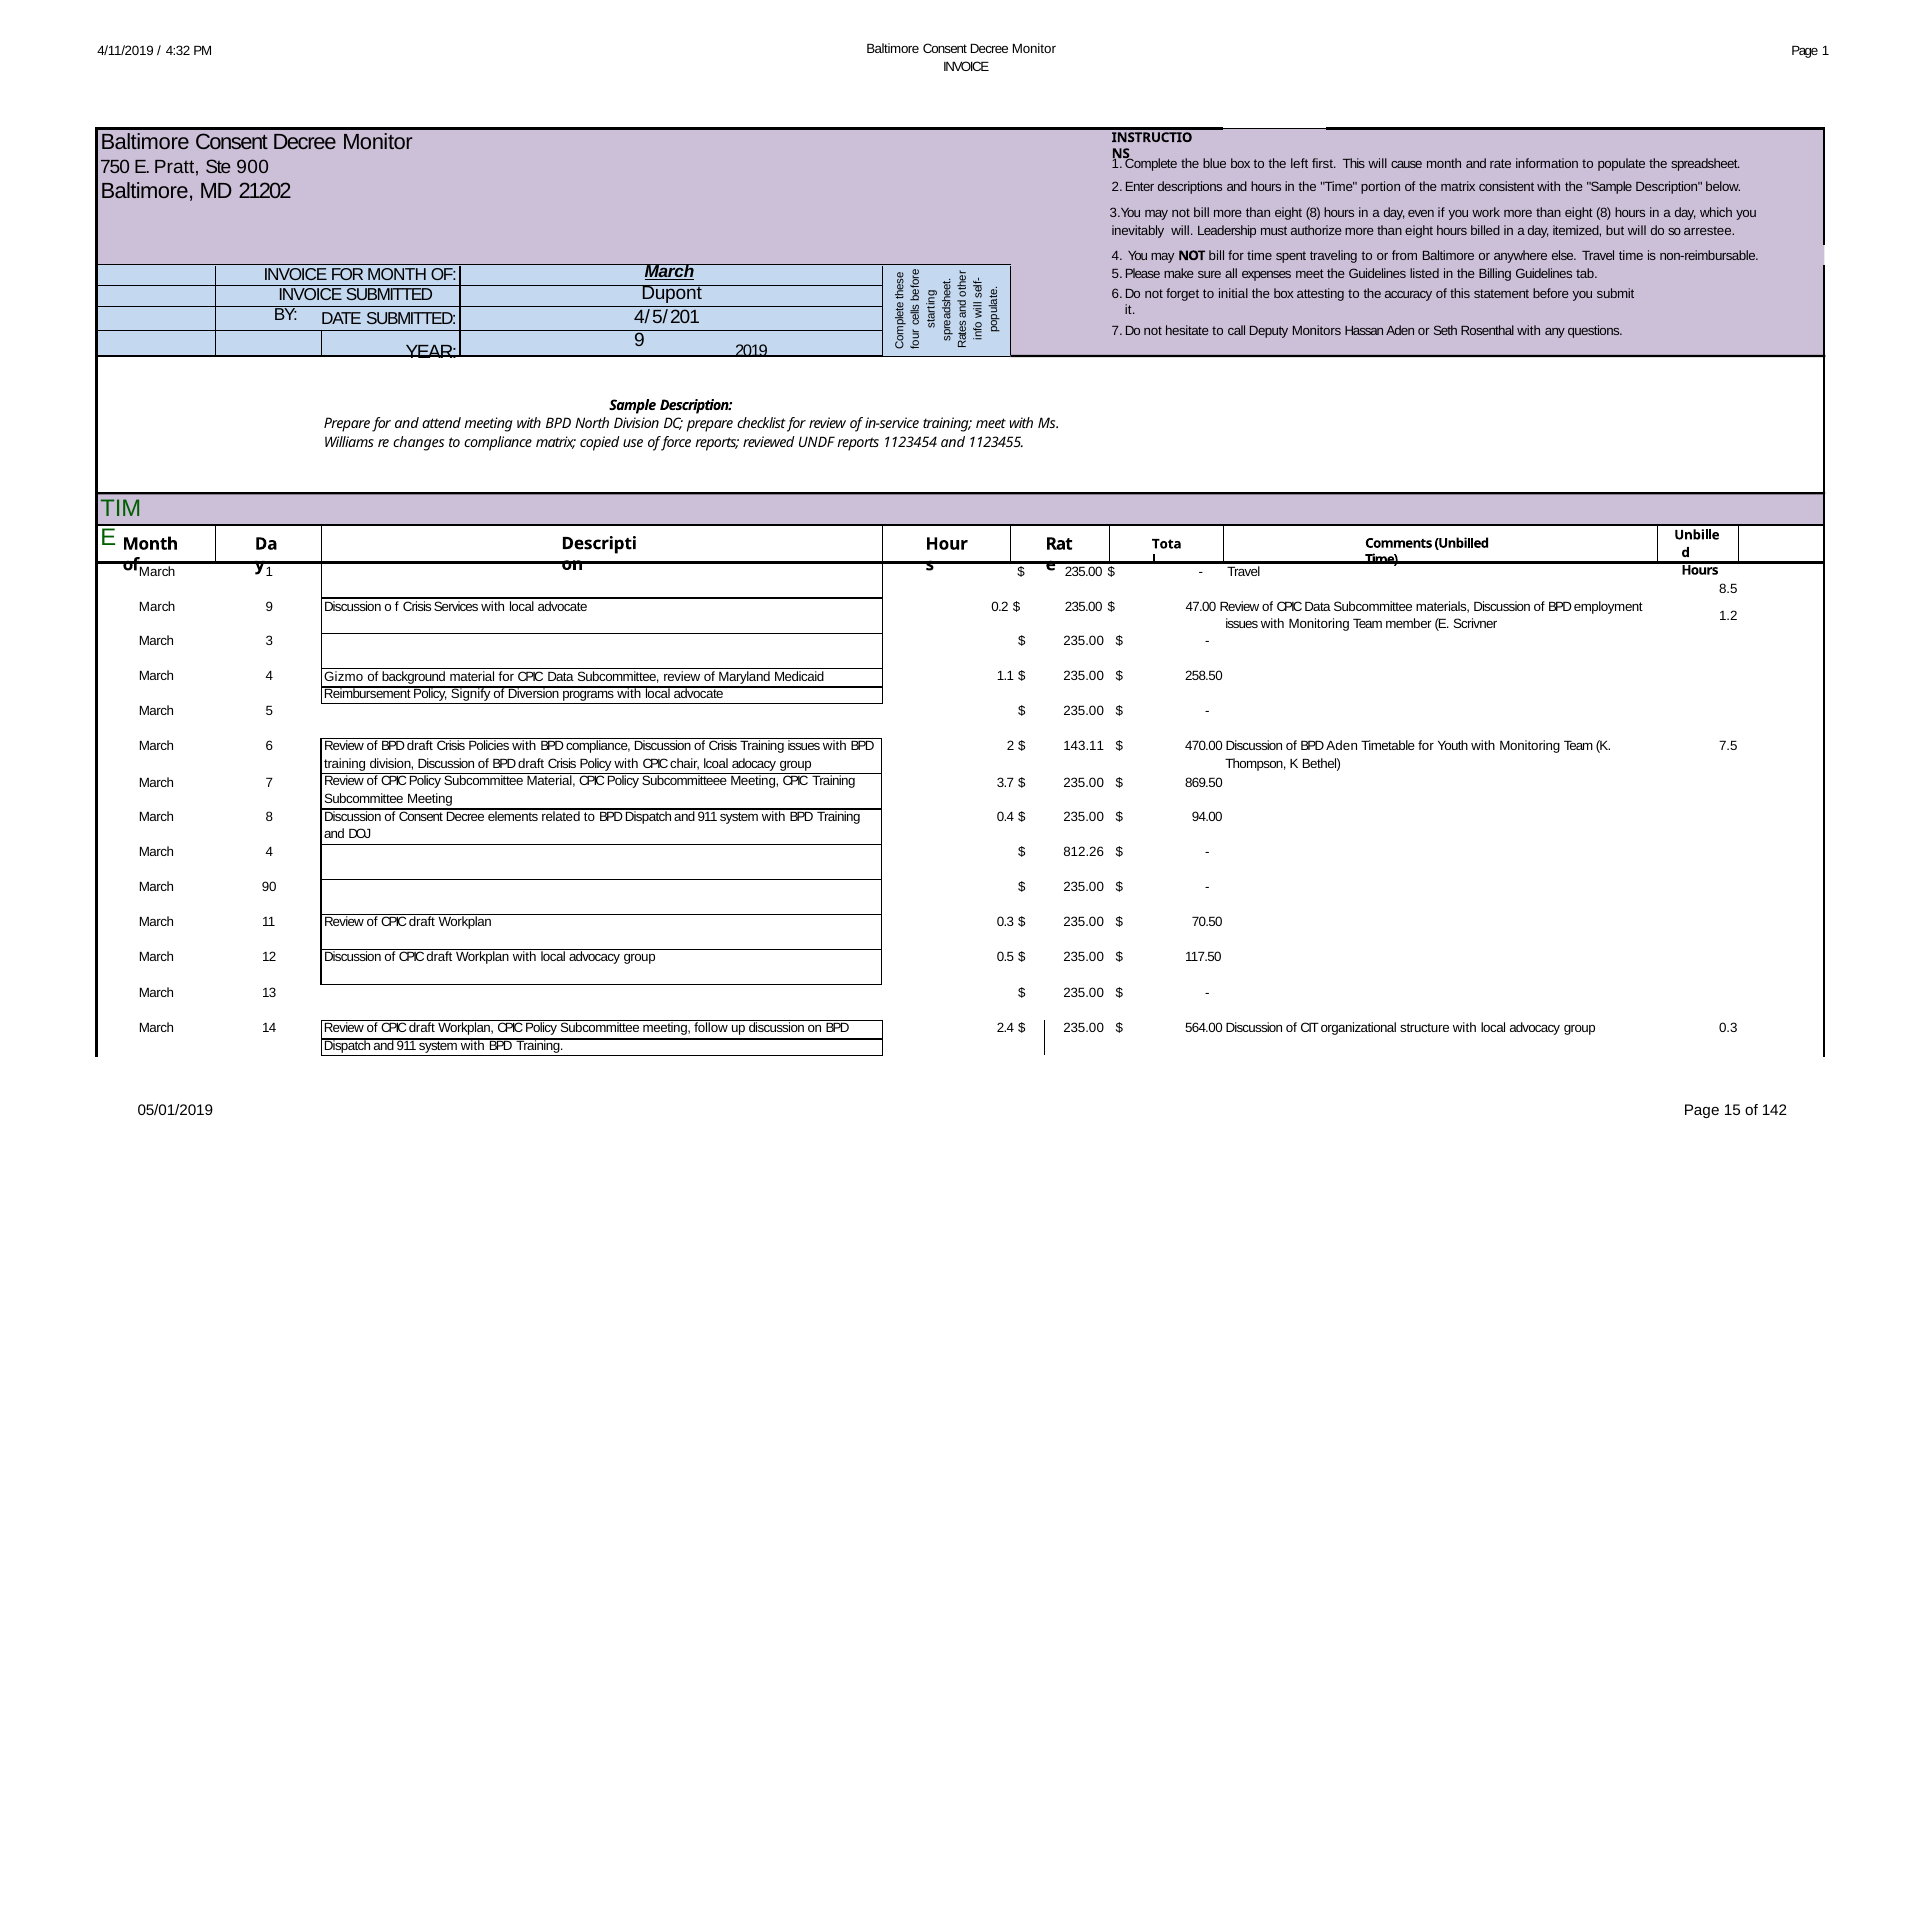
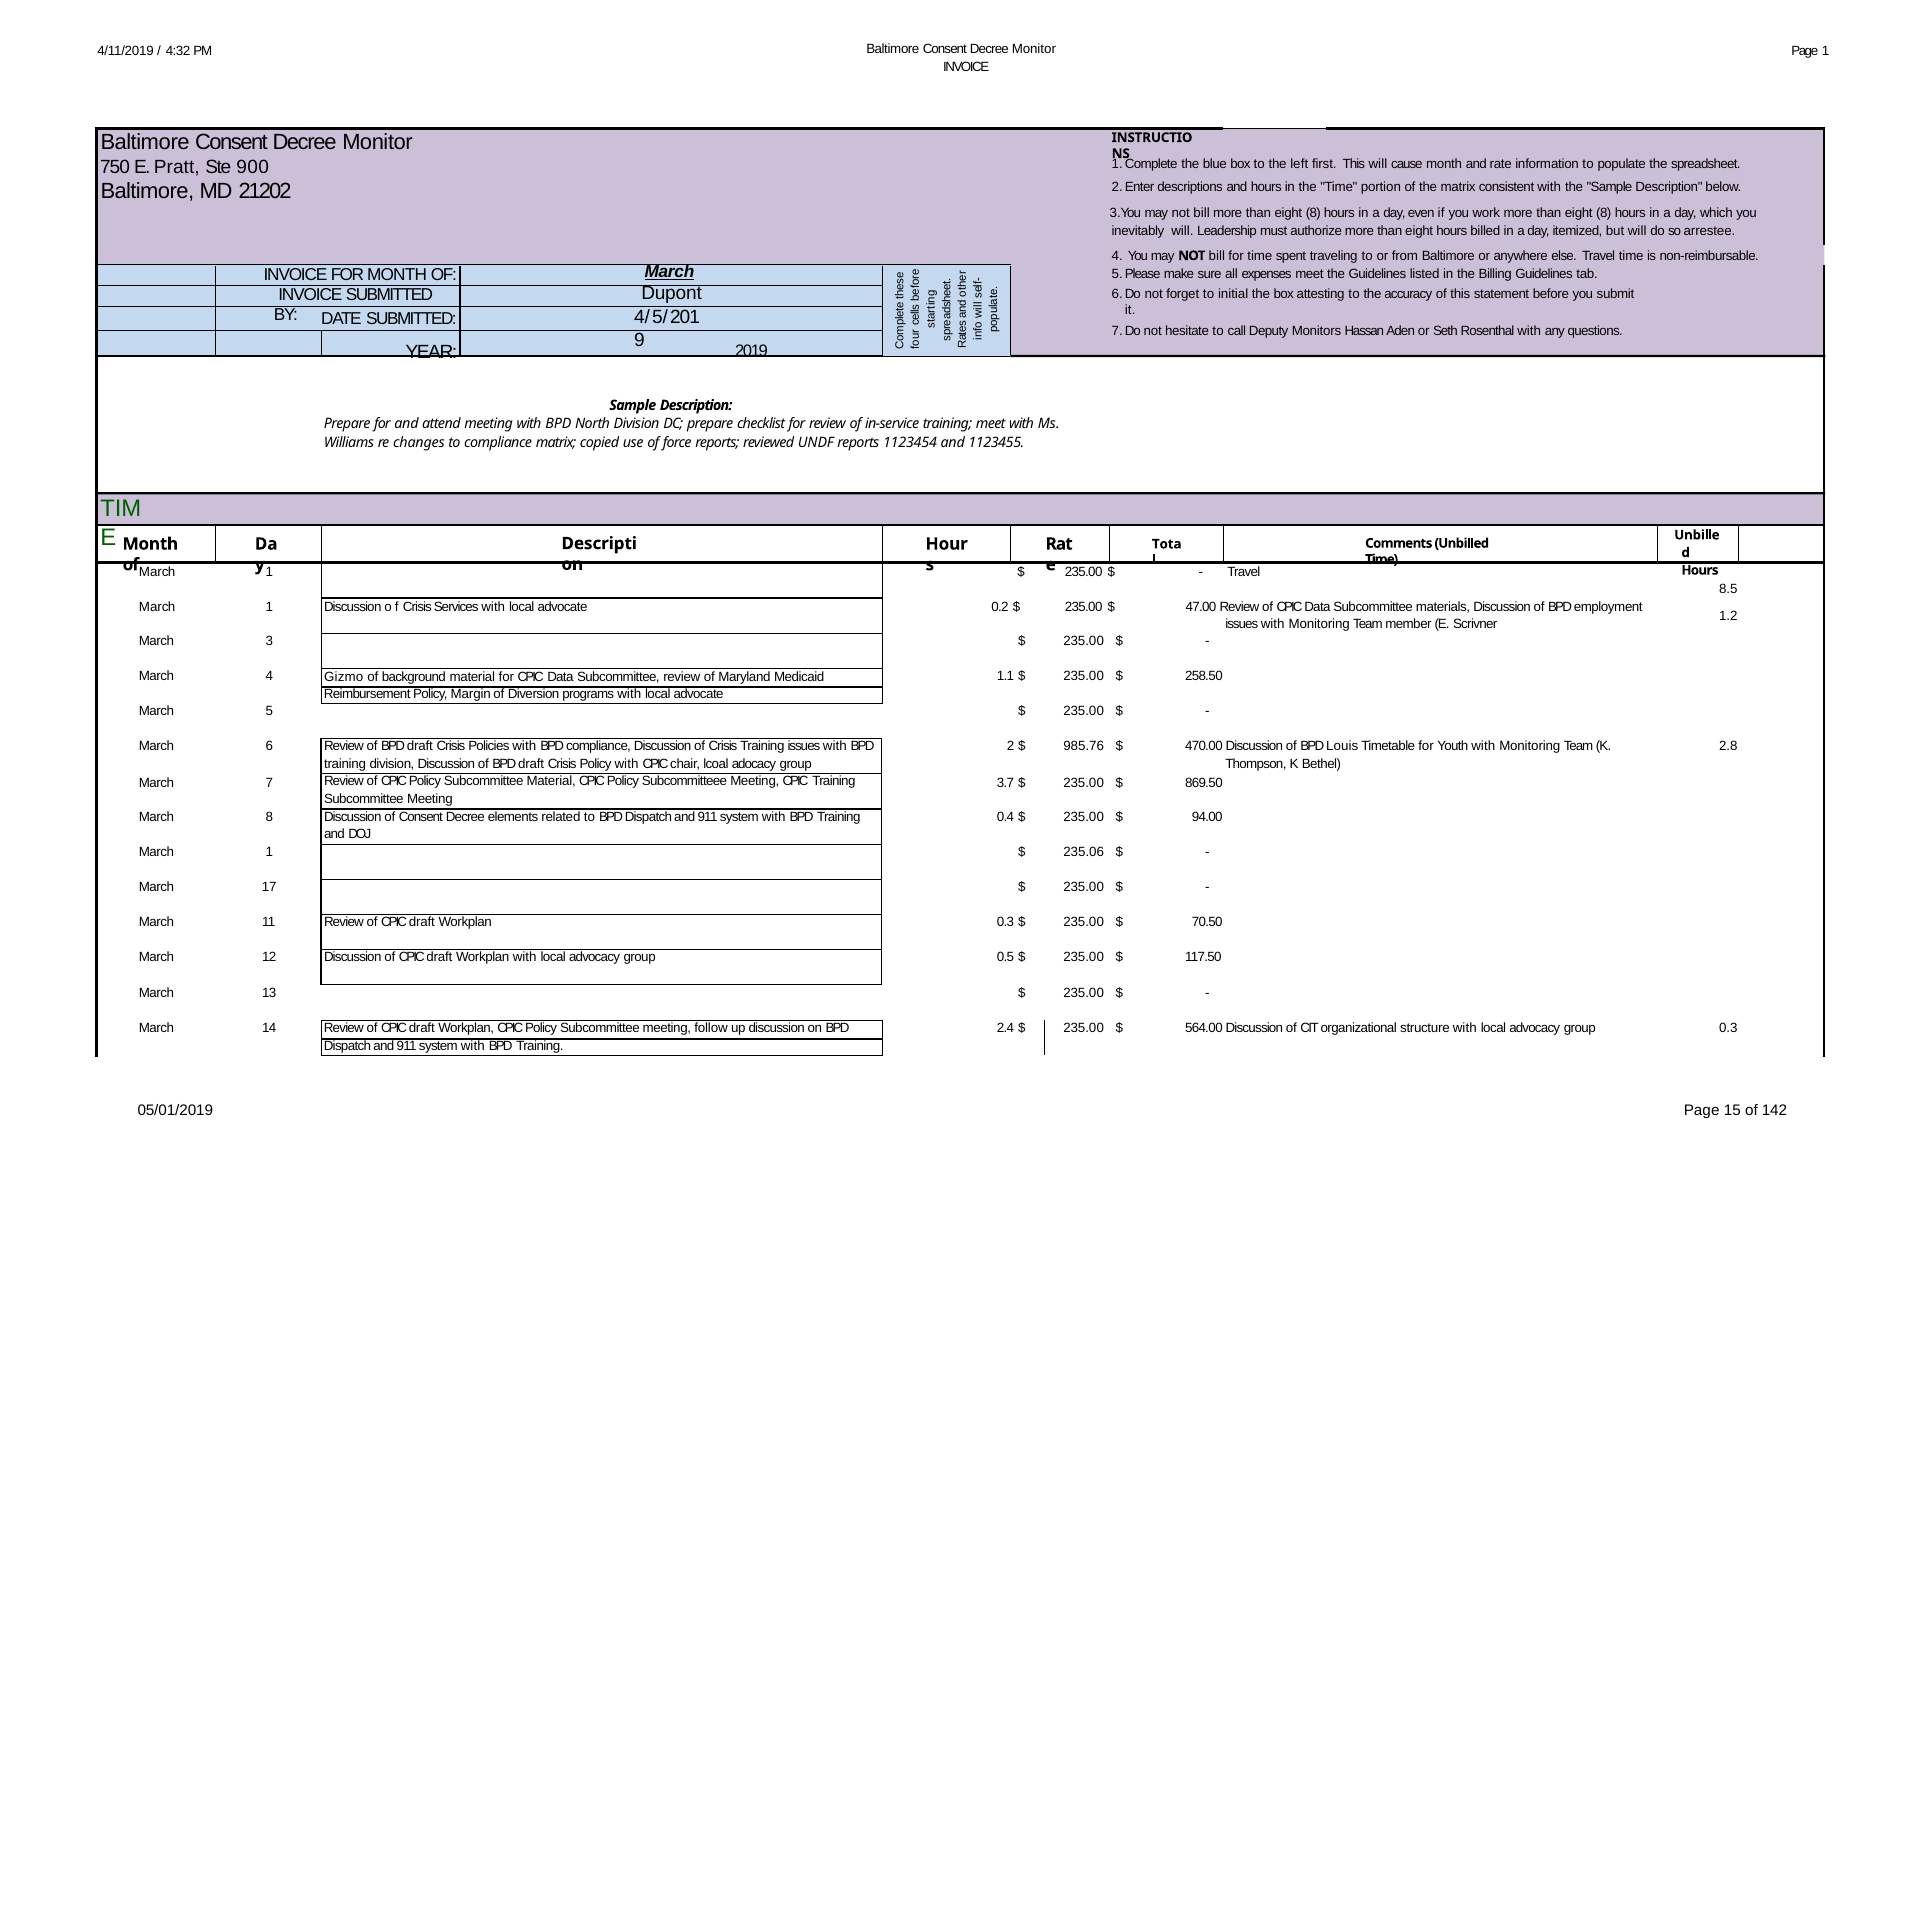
9: 9 -> 1 (269, 607)
Signify: Signify -> Margin (471, 695)
143.11: 143.11 -> 985.76 (1084, 747)
BPD Aden: Aden -> Louis (1342, 747)
7.5: 7.5 -> 2.8 (1728, 747)
4: 4 -> 1 (269, 852)
812.26: 812.26 -> 235.06 (1084, 852)
90: 90 -> 17 (269, 887)
